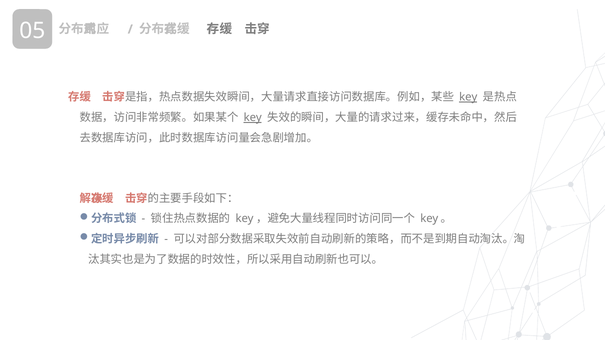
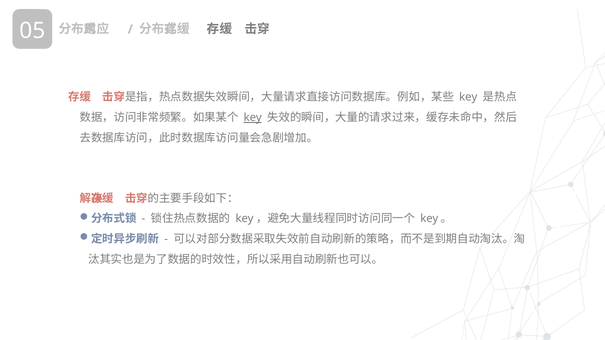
key underline: present -> none (468, 97)
